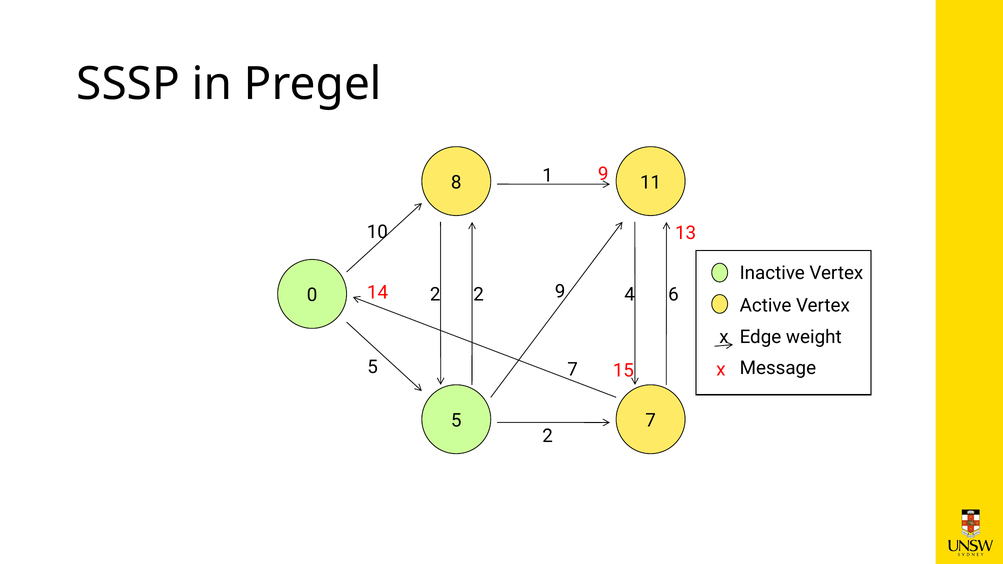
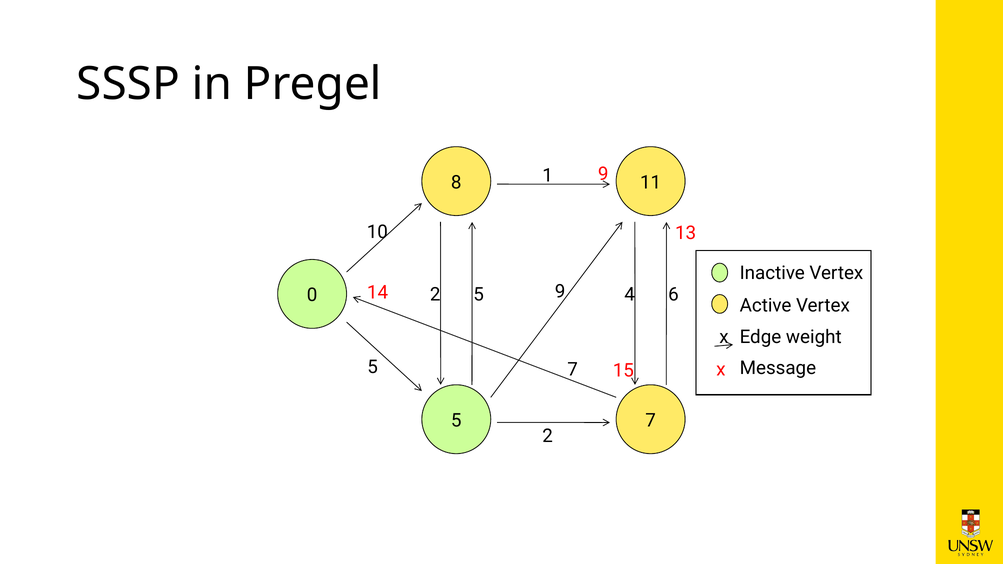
2: 2 -> 5 (479, 295)
